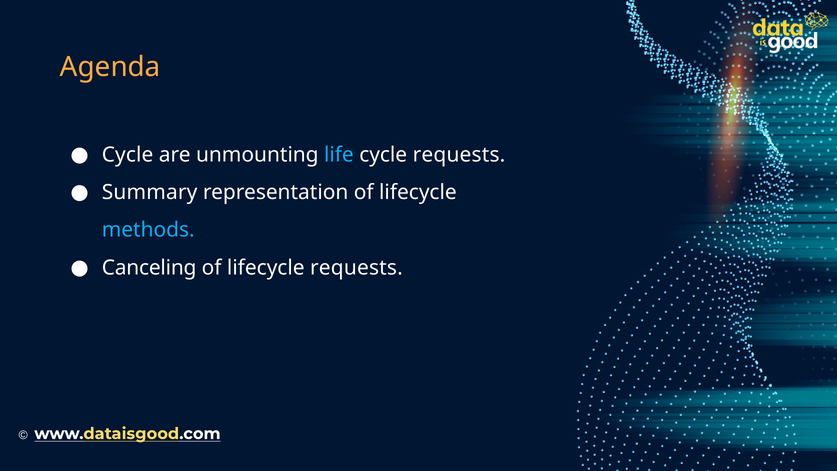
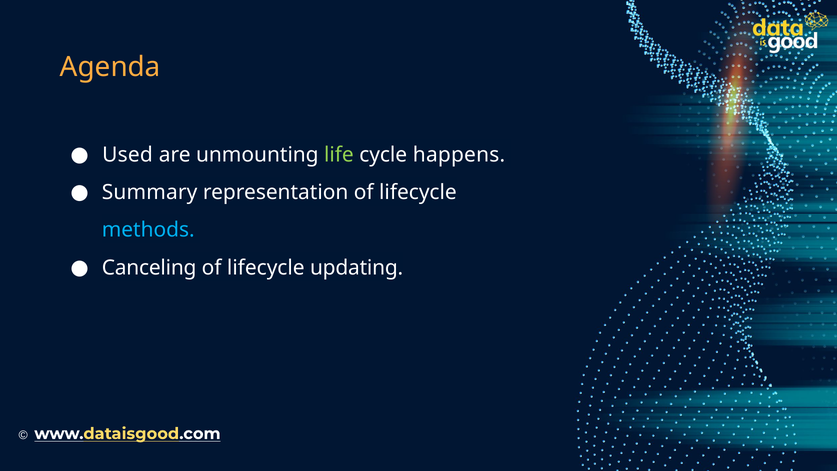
Cycle: Cycle -> Used (127, 155)
life colour: light blue -> light green (339, 155)
cycle requests: requests -> happens (459, 155)
lifecycle requests: requests -> updating (357, 268)
